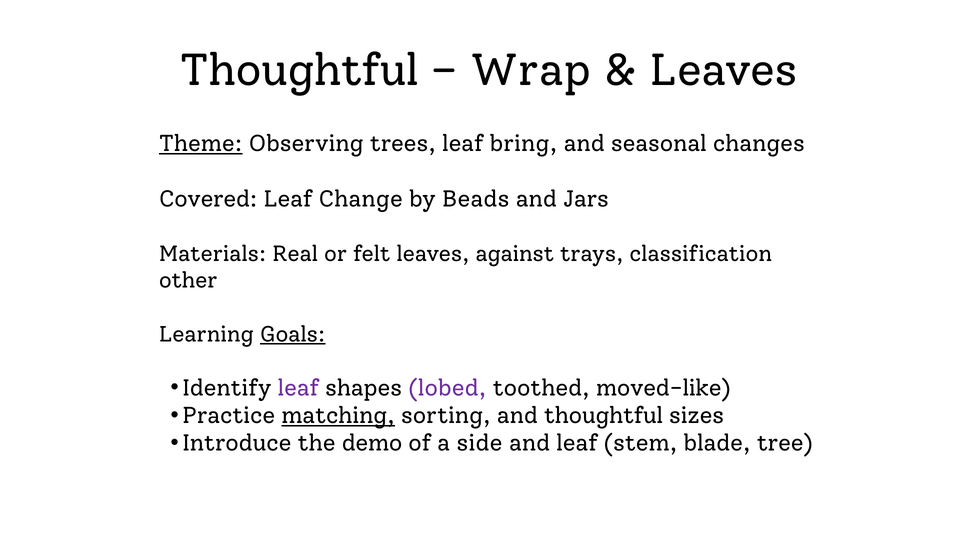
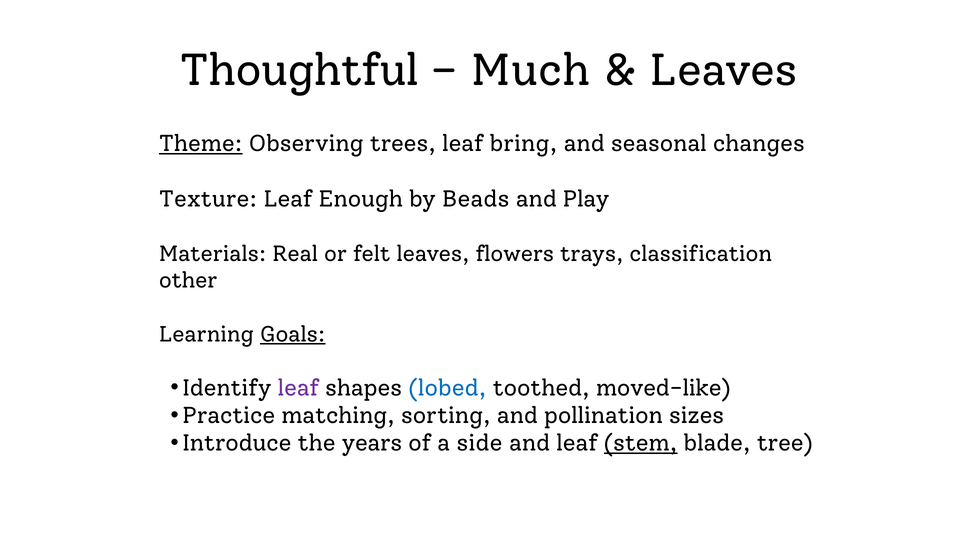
Wrap: Wrap -> Much (531, 71)
Covered: Covered -> Texture (208, 199)
Change: Change -> Enough (361, 199)
Jars: Jars -> Play (586, 199)
against: against -> flowers (515, 254)
lobed colour: purple -> blue (447, 388)
matching underline: present -> none (338, 416)
and thoughtful: thoughtful -> pollination (603, 416)
demo: demo -> years (372, 443)
stem underline: none -> present (641, 443)
